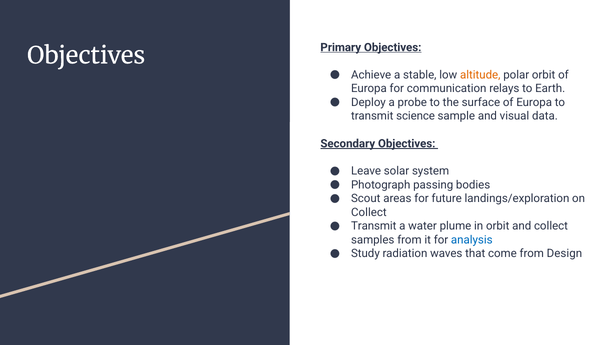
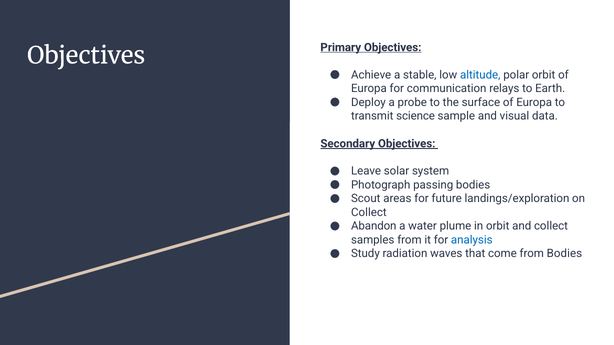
altitude colour: orange -> blue (480, 75)
Transmit: Transmit -> Abandon (374, 226)
from Design: Design -> Bodies (564, 254)
